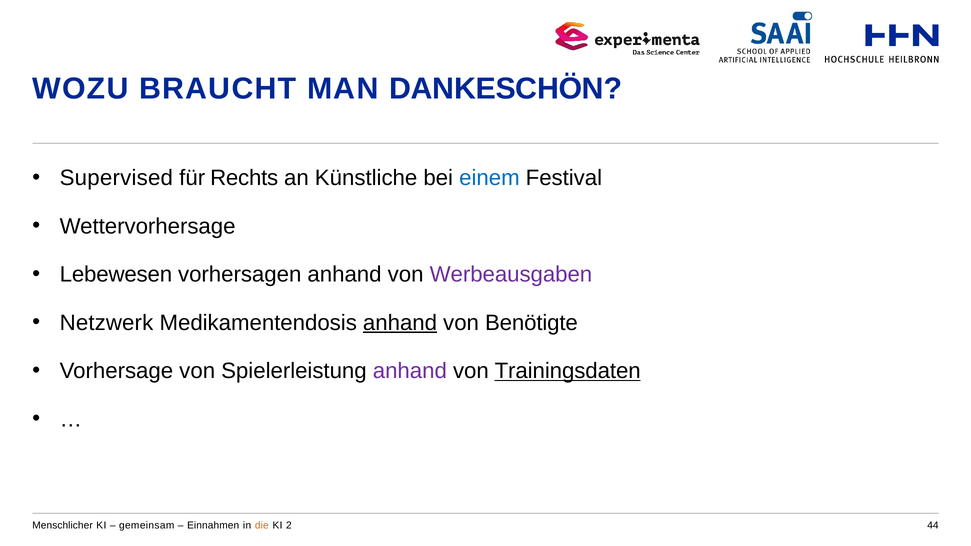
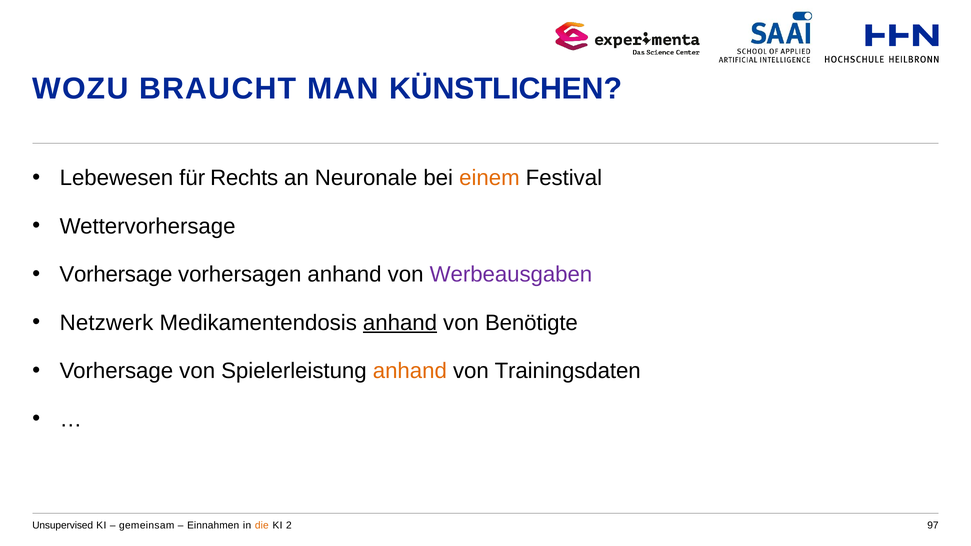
DANKESCHÖN: DANKESCHÖN -> KÜNSTLICHEN (506, 89)
Supervised: Supervised -> Lebewesen (116, 178)
Künstliche: Künstliche -> Neuronale (366, 178)
einem colour: blue -> orange (489, 178)
Lebewesen: Lebewesen -> Vorhersage (116, 275)
anhand colour: purple -> orange (410, 371)
Trainingsdaten underline: present -> none (568, 371)
Menschlicher: Menschlicher -> Unsupervised (63, 526)
44: 44 -> 97 (933, 526)
